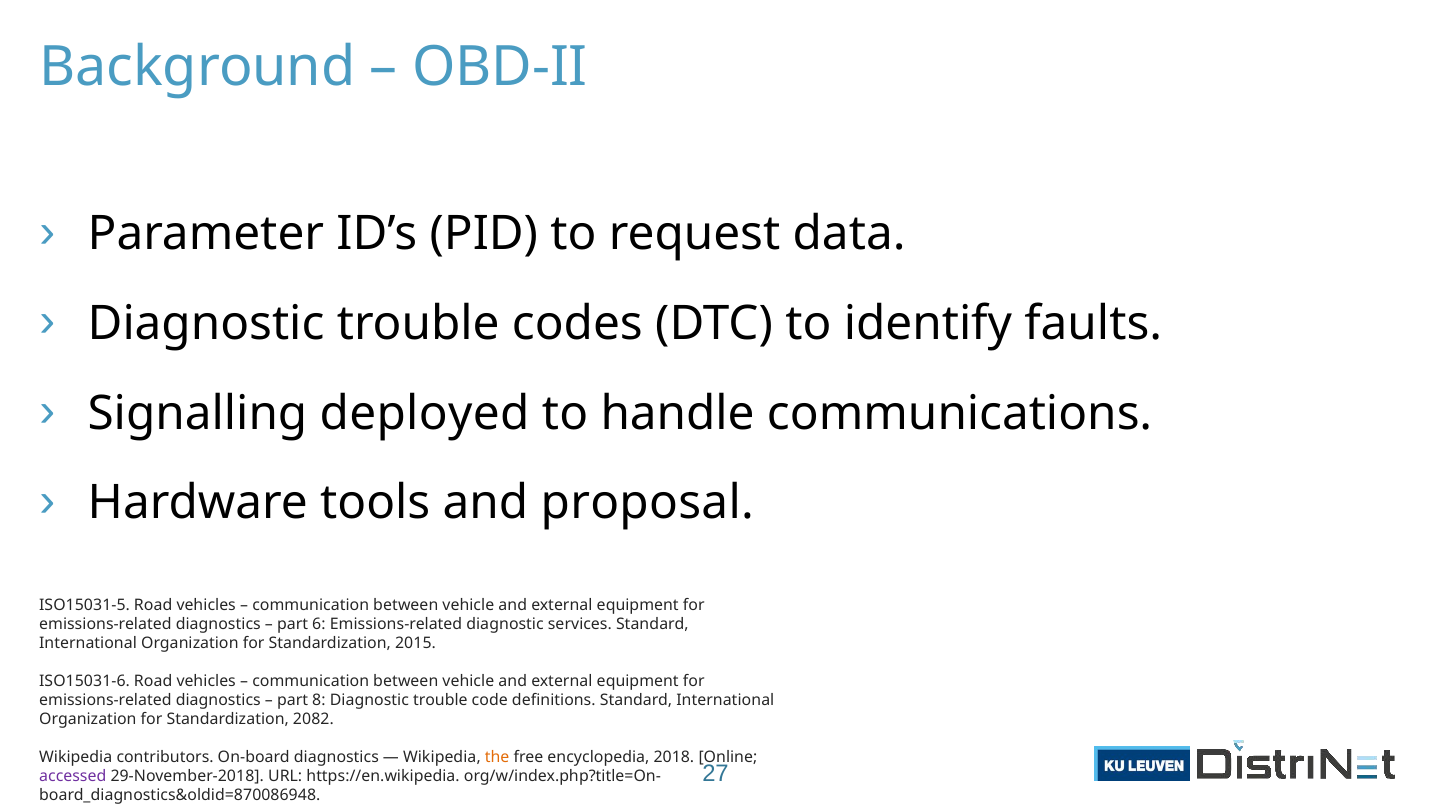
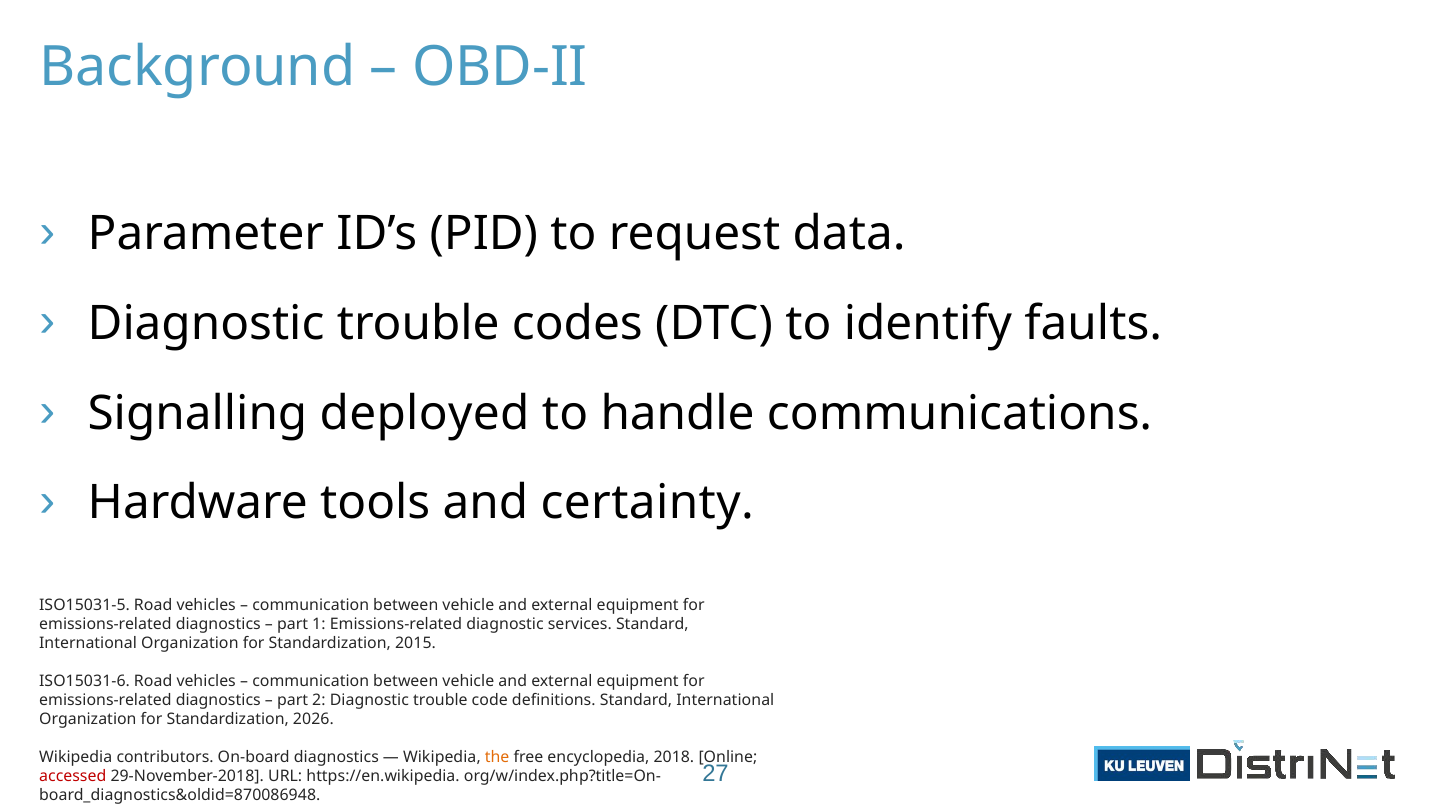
proposal: proposal -> certainty (647, 503)
6: 6 -> 1 (319, 624)
8: 8 -> 2 (319, 700)
2082: 2082 -> 2026 (313, 719)
accessed colour: purple -> red (73, 776)
